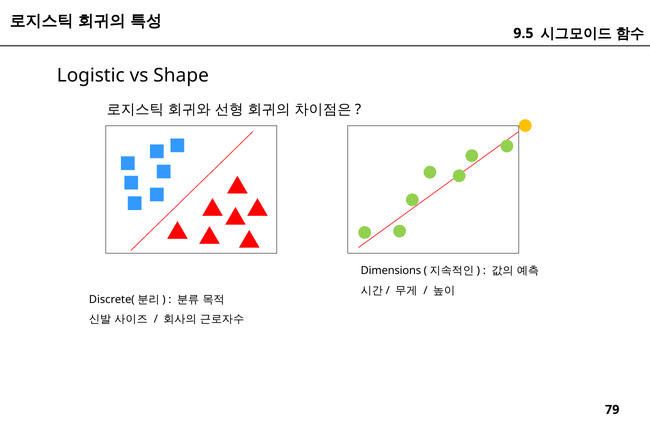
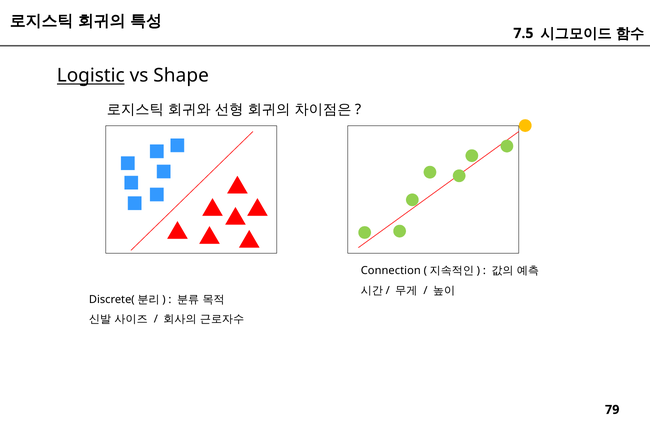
9.5: 9.5 -> 7.5 (523, 33)
Logistic underline: none -> present (91, 76)
Dimensions: Dimensions -> Connection (391, 270)
